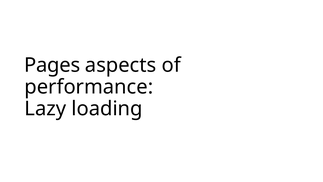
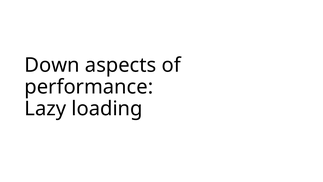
Pages: Pages -> Down (52, 65)
